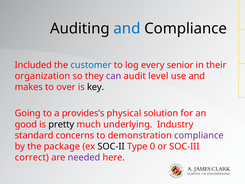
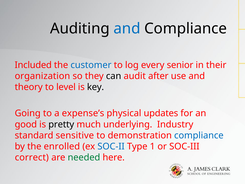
can colour: purple -> black (114, 76)
level: level -> after (158, 76)
makes: makes -> theory (29, 87)
over: over -> level (66, 87)
provides’s: provides’s -> expense’s (83, 113)
solution: solution -> updates (161, 113)
concerns: concerns -> sensitive (75, 135)
compliance colour: purple -> blue (199, 135)
package: package -> enrolled (62, 146)
SOC-II colour: black -> blue (111, 146)
0: 0 -> 1 (152, 146)
needed colour: purple -> green (84, 157)
